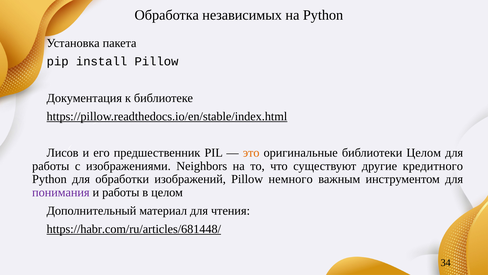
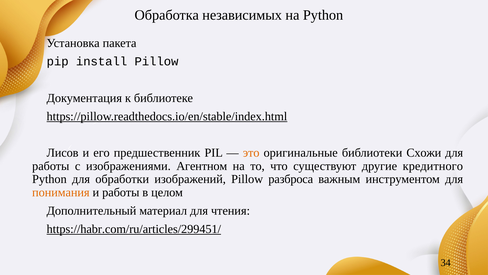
библиотеки Целом: Целом -> Схожи (424, 153)
Neighbors: Neighbors -> Агентном (202, 166)
немного: немного -> разброса (291, 179)
понимания colour: purple -> orange (61, 192)
https://habr.com/ru/articles/681448/: https://habr.com/ru/articles/681448/ -> https://habr.com/ru/articles/299451/ (134, 229)
